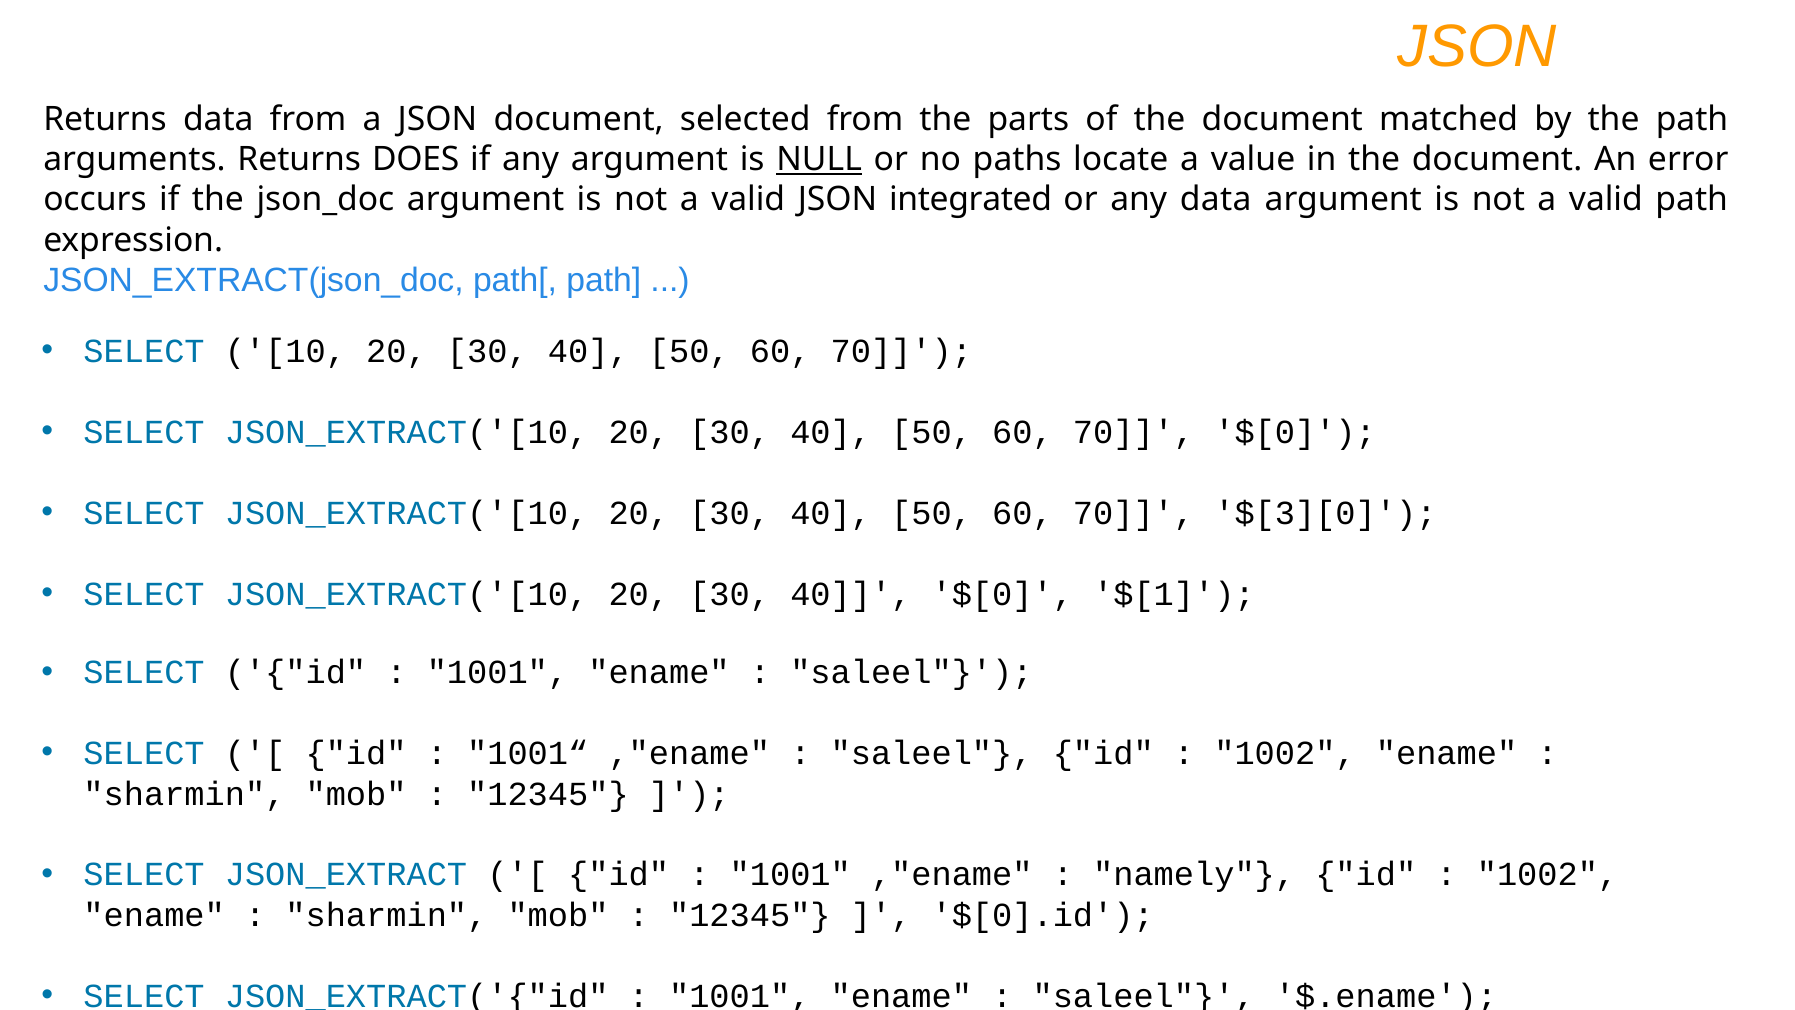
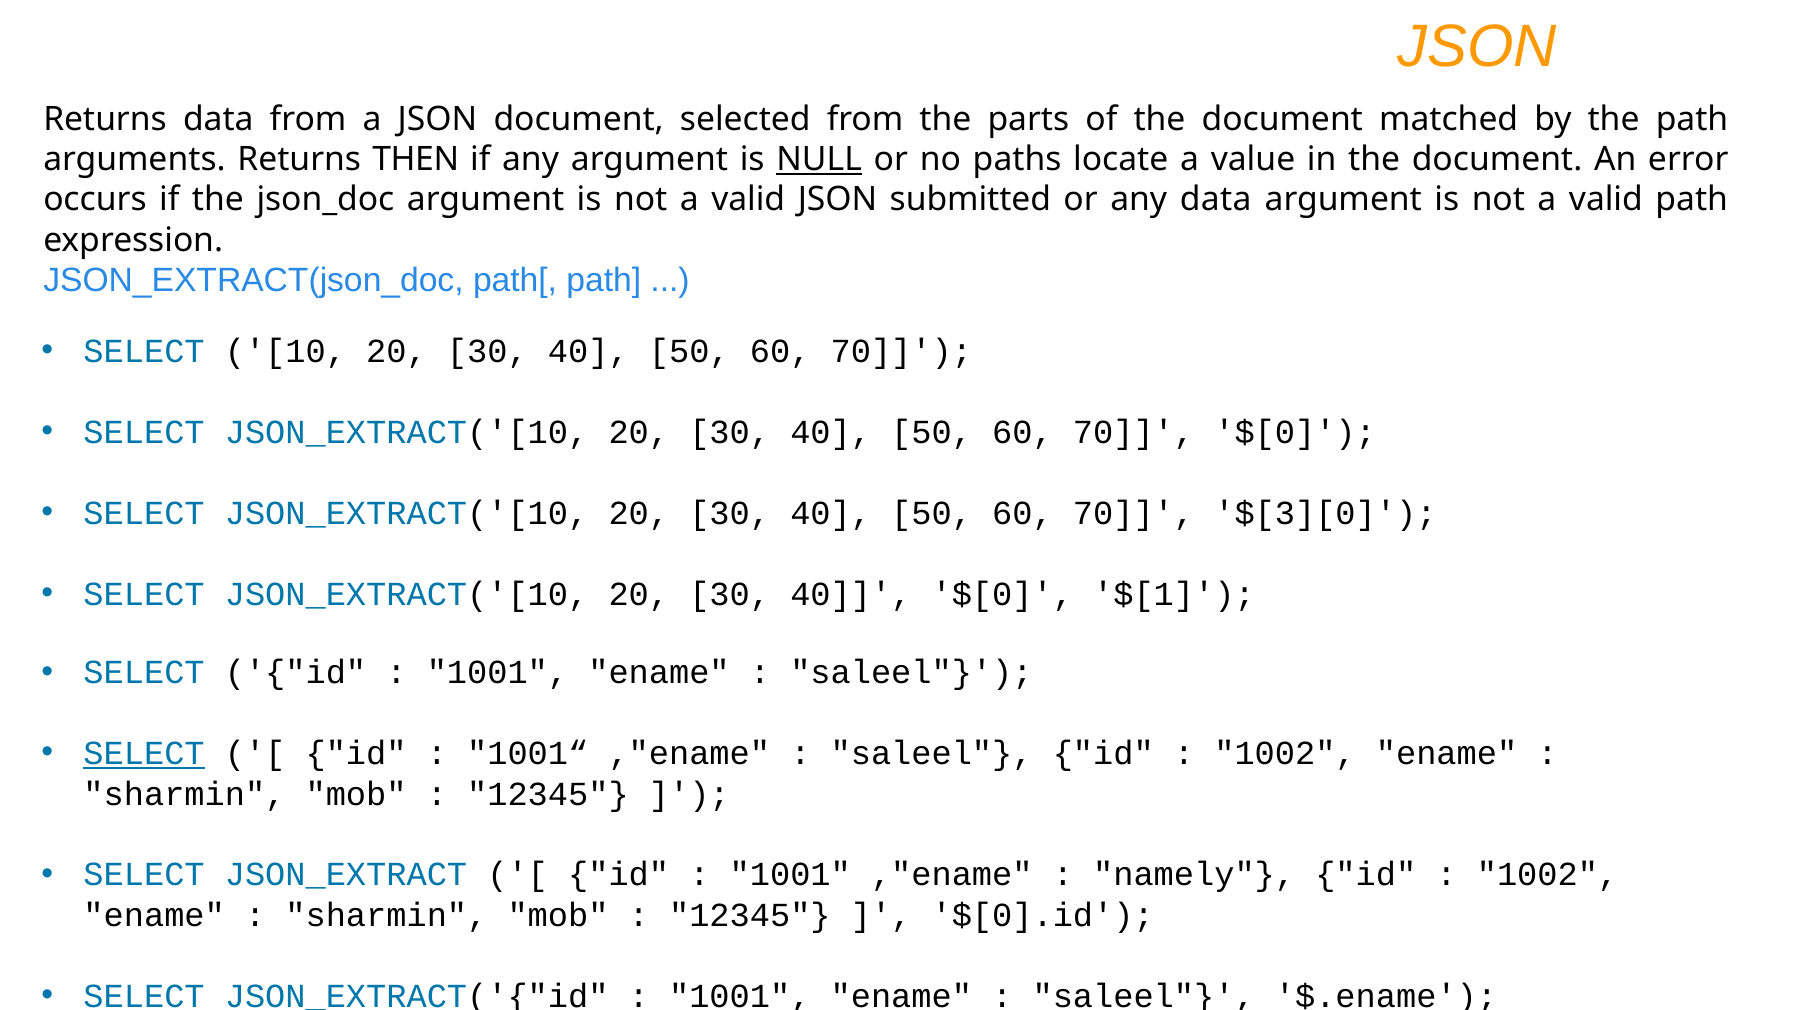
DOES: DOES -> THEN (416, 159)
integrated: integrated -> submitted (970, 200)
SELECT underline: none -> present (144, 753)
